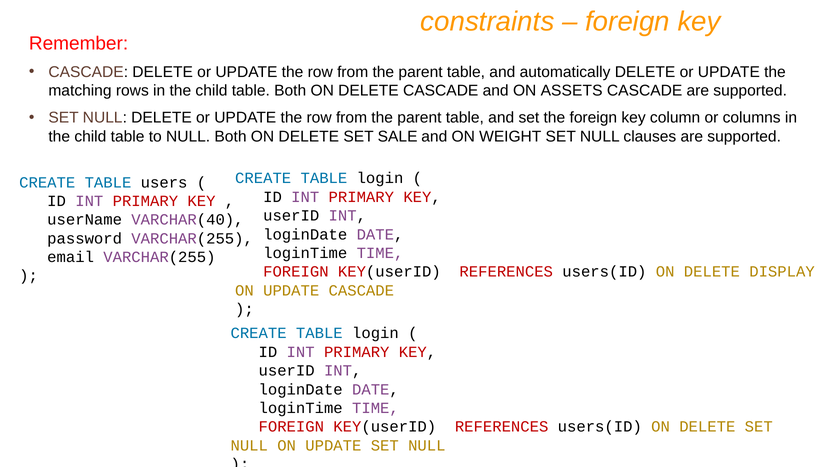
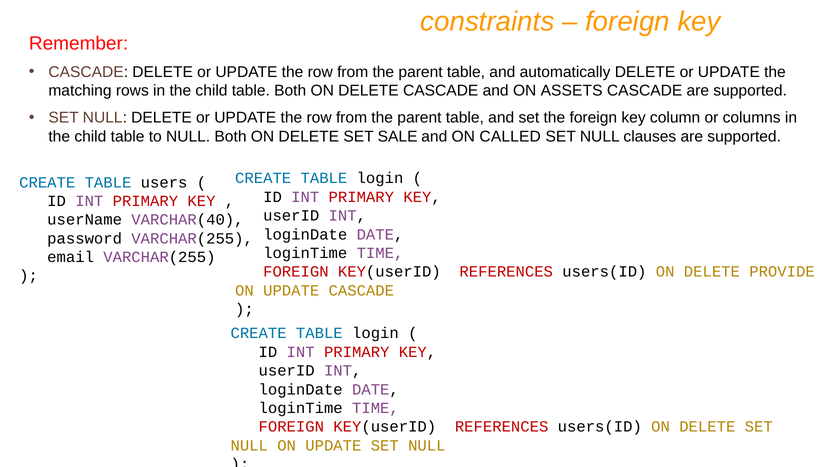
WEIGHT: WEIGHT -> CALLED (510, 137)
DISPLAY: DISPLAY -> PROVIDE (782, 272)
